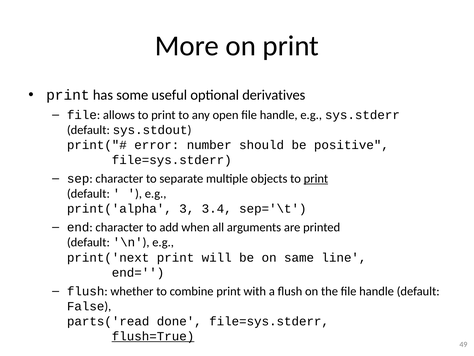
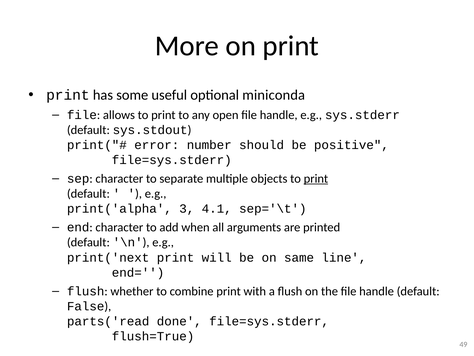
derivatives: derivatives -> miniconda (274, 95)
3.4: 3.4 -> 4.1 (217, 208)
flush=True underline: present -> none (153, 336)
